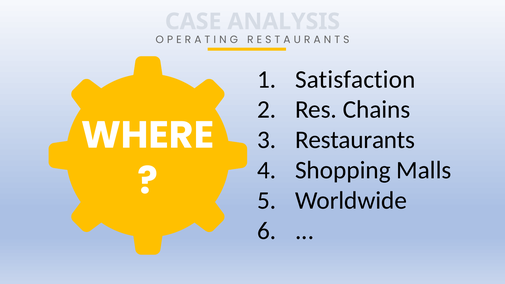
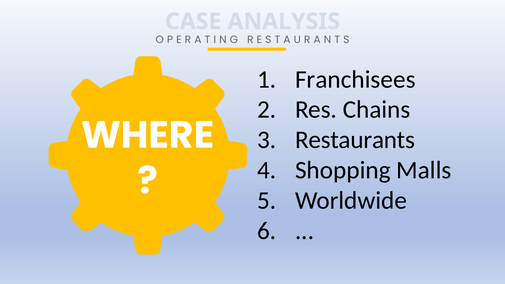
Satisfaction: Satisfaction -> Franchisees (355, 79)
